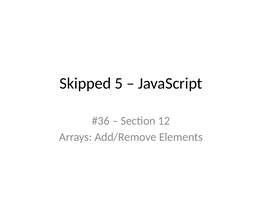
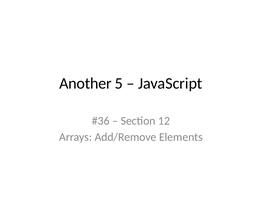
Skipped: Skipped -> Another (85, 83)
